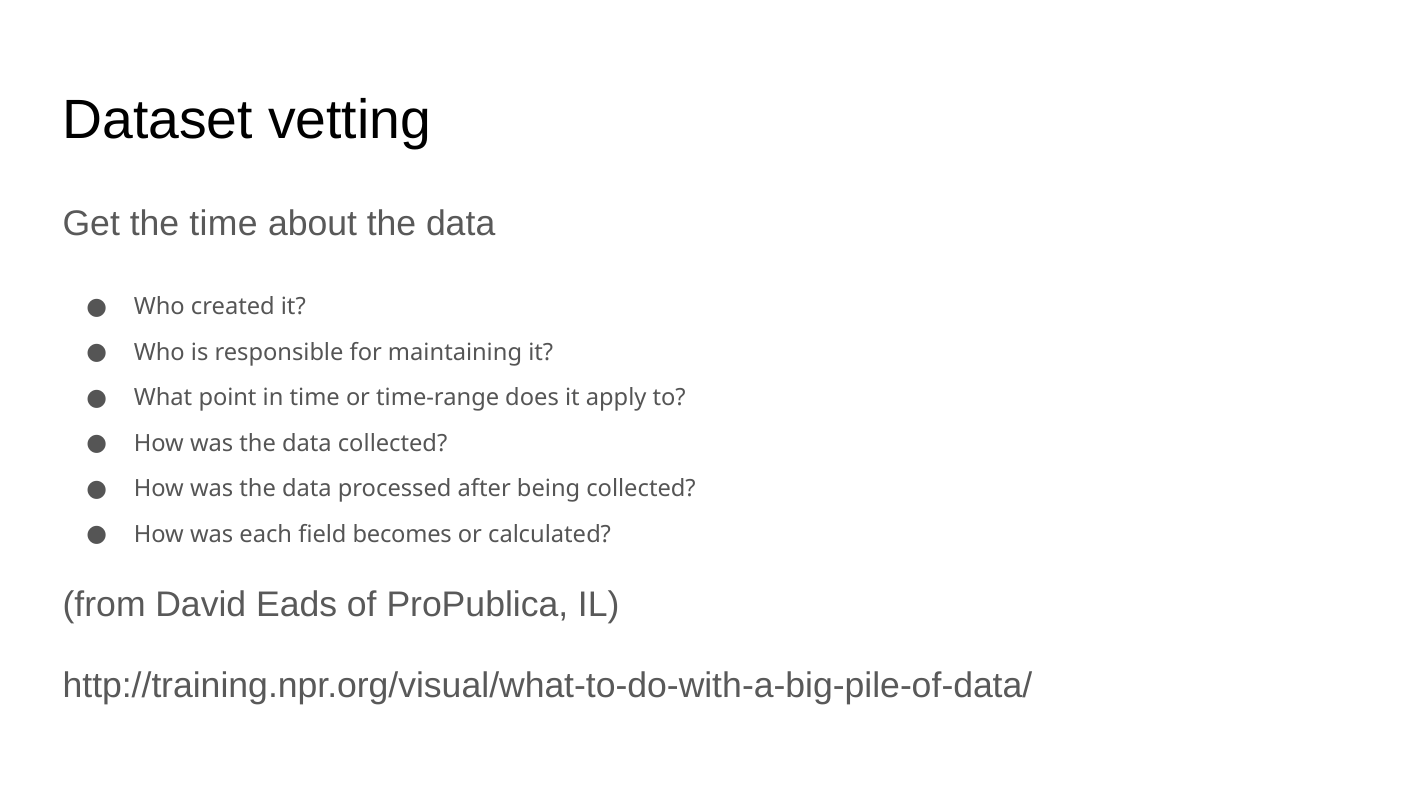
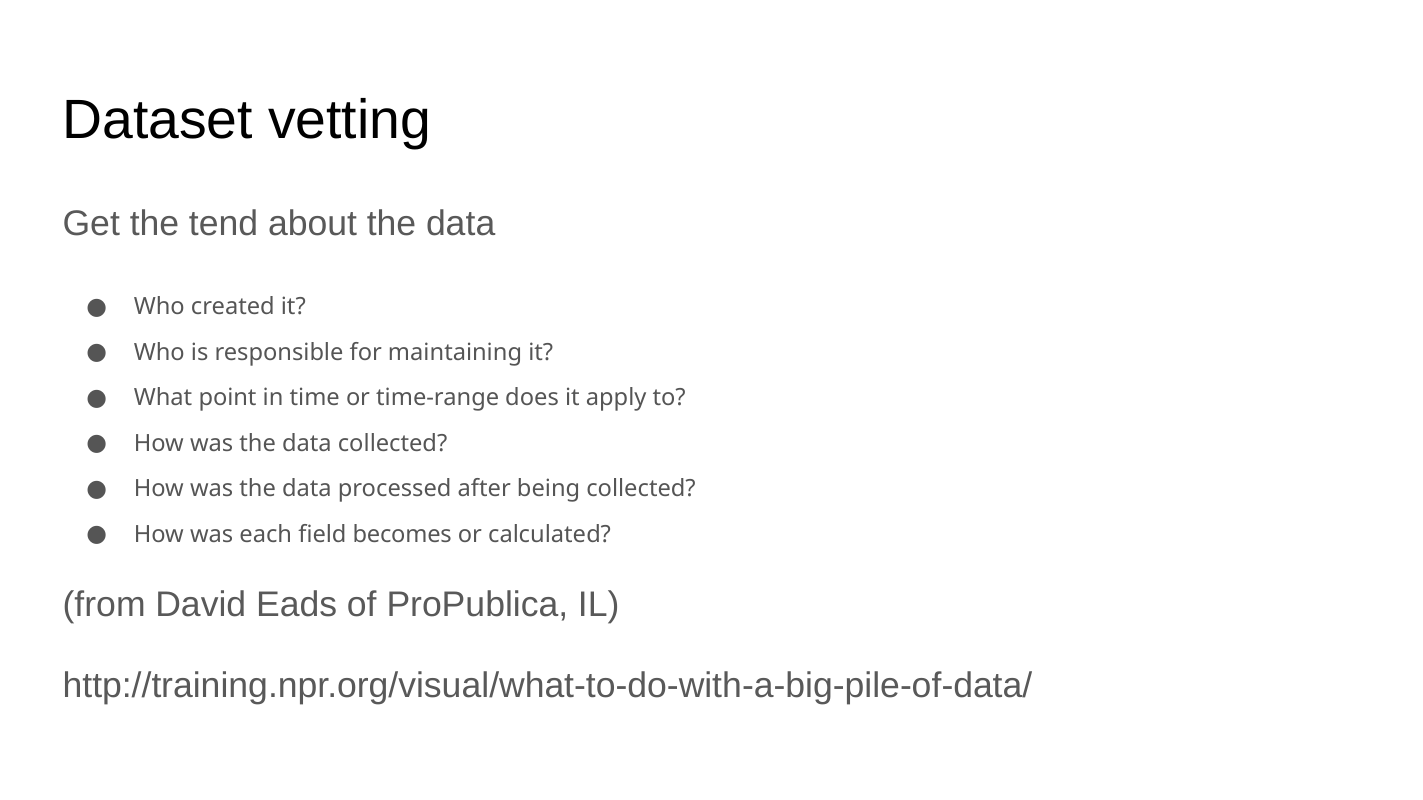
the time: time -> tend (224, 224)
